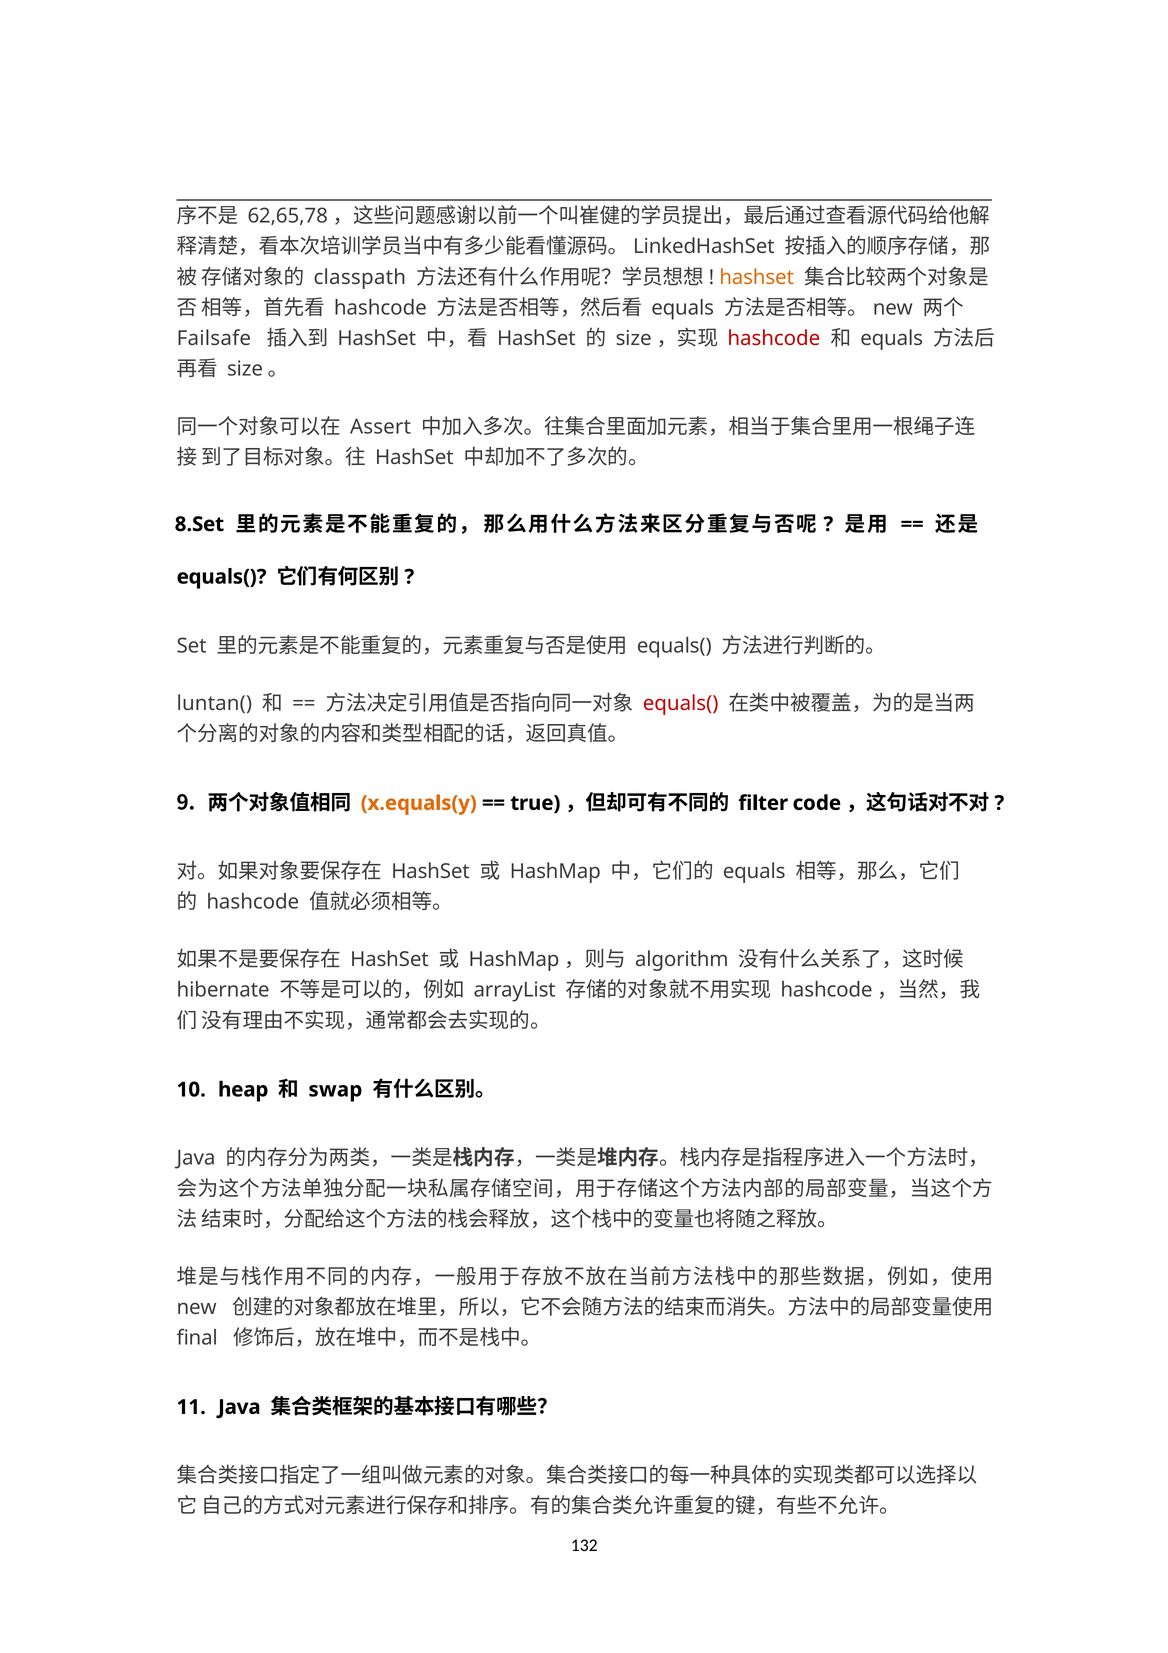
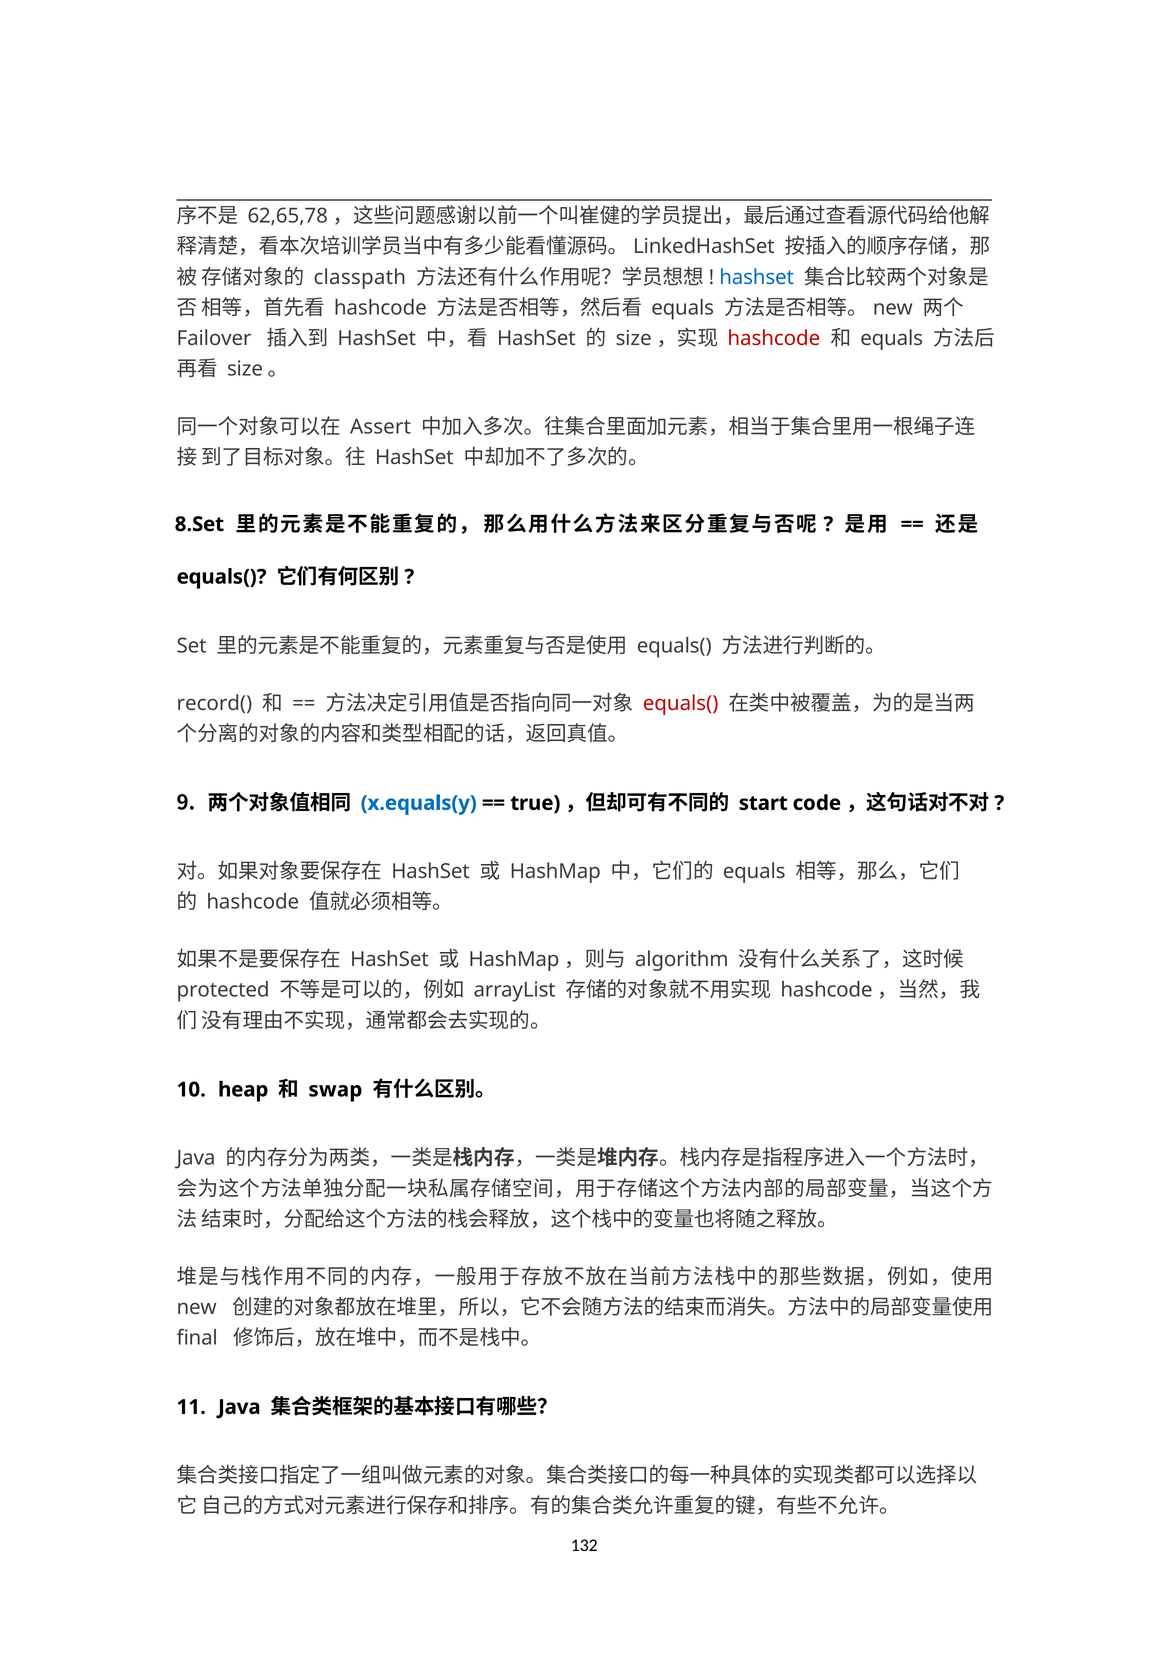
hashset colour: orange -> blue (757, 277)
Failsafe: Failsafe -> Failover (214, 338)
luntan(: luntan( -> record( (214, 703)
x.equals(y colour: orange -> blue (419, 803)
filter: filter -> start (763, 803)
hibernate: hibernate -> protected (223, 990)
